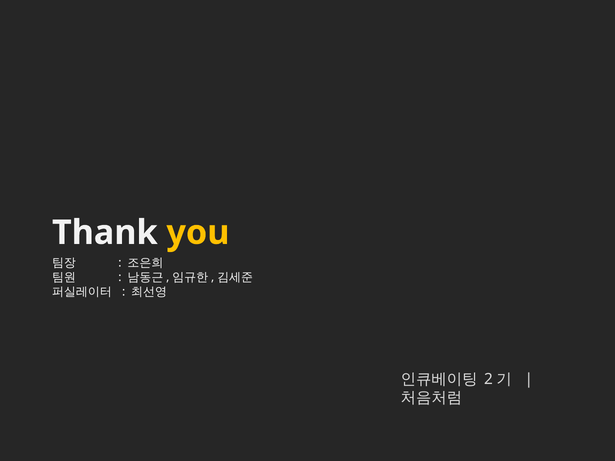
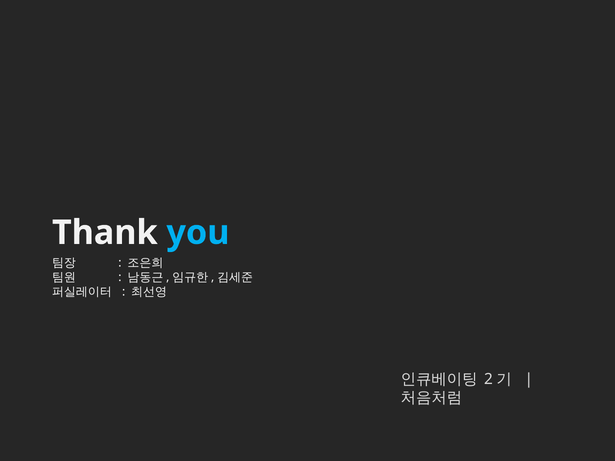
you colour: yellow -> light blue (198, 233)
